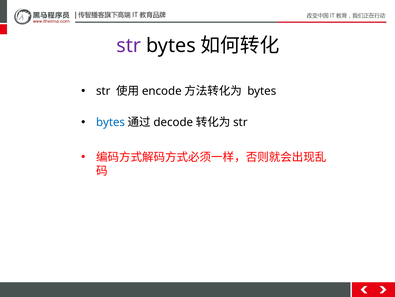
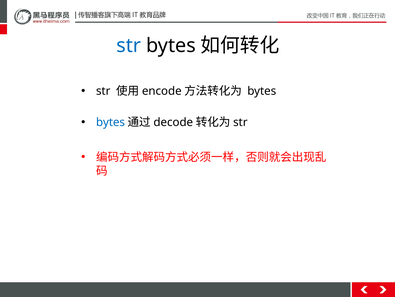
str colour: purple -> blue (129, 45)
